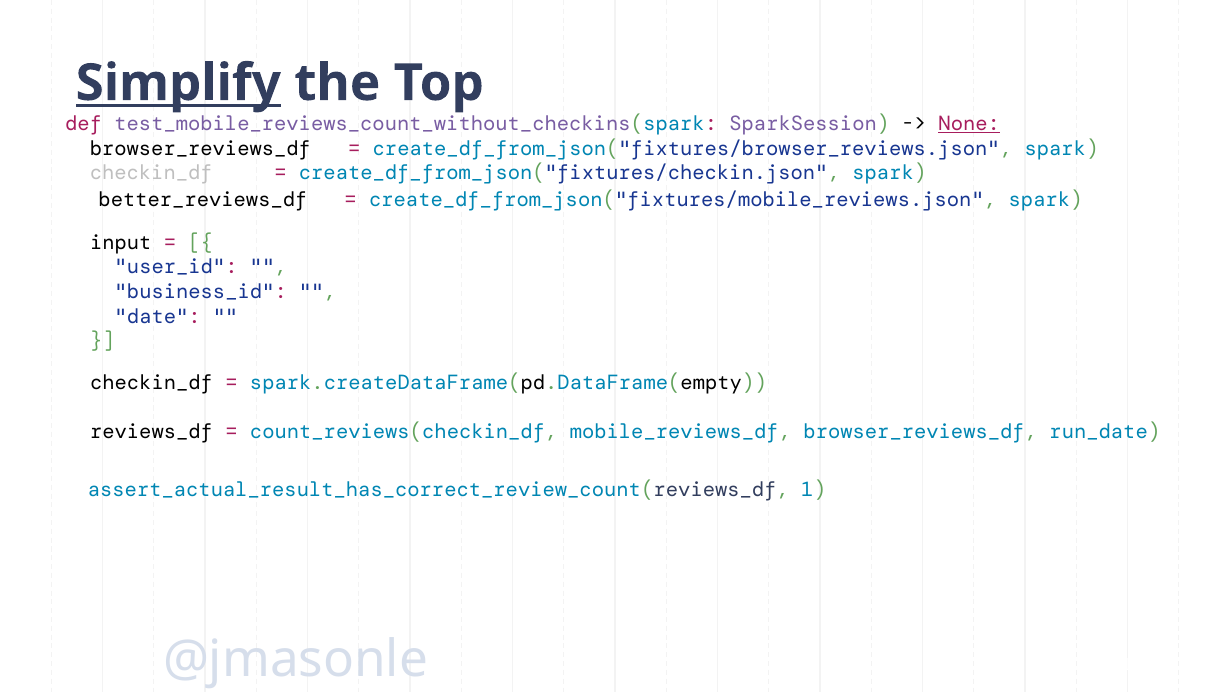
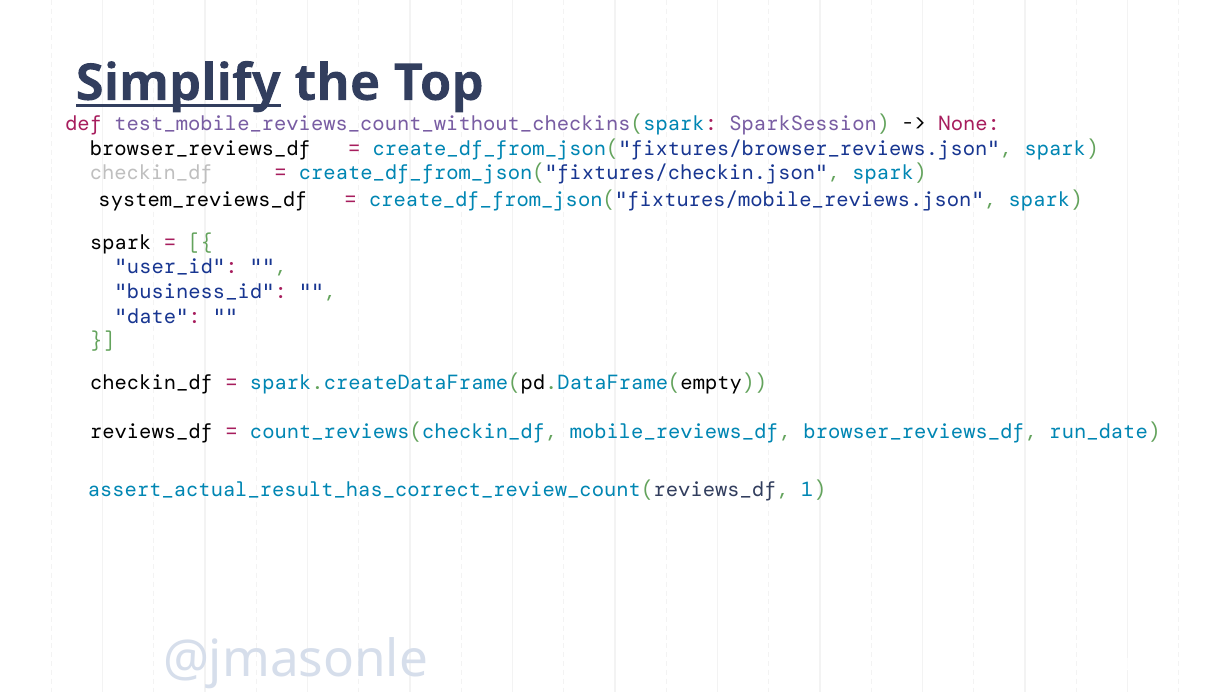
None underline: present -> none (969, 124)
better_reviews_df: better_reviews_df -> system_reviews_df (203, 200)
input: input -> spark (121, 242)
